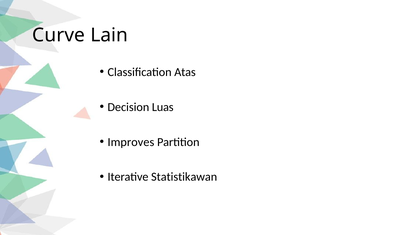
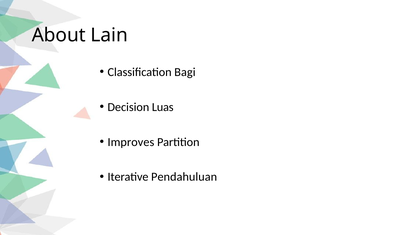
Curve: Curve -> About (59, 35)
Atas: Atas -> Bagi (185, 72)
Statistikawan: Statistikawan -> Pendahuluan (184, 177)
